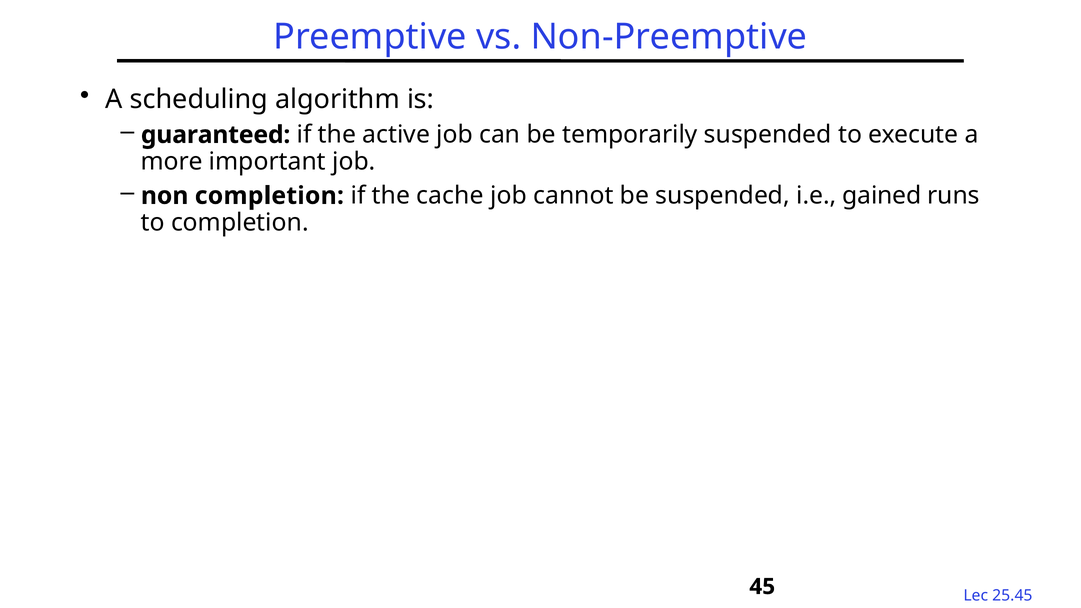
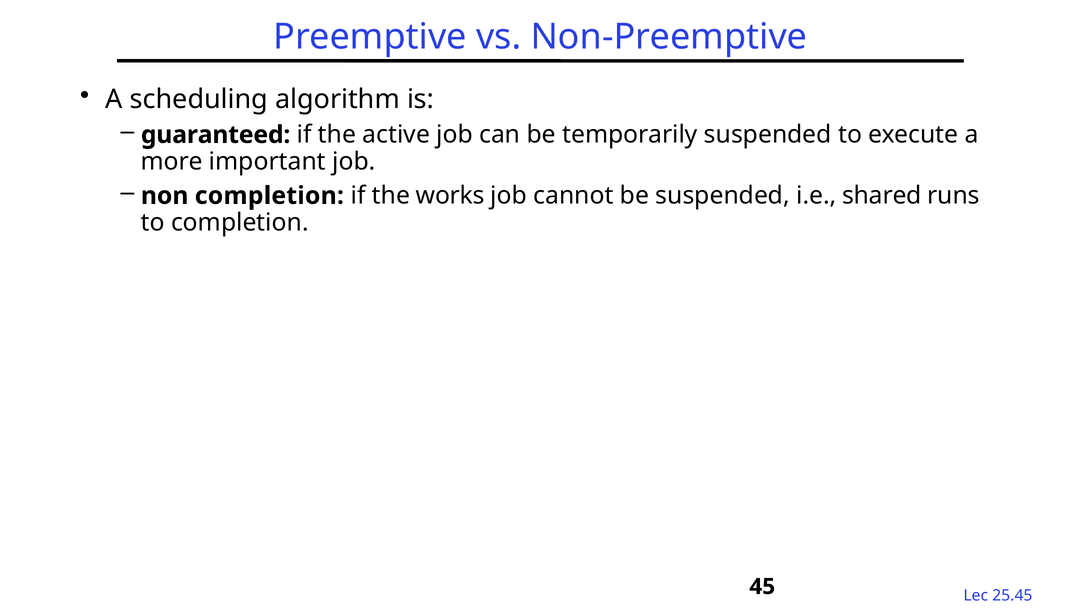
cache: cache -> works (450, 196)
gained: gained -> shared (882, 196)
